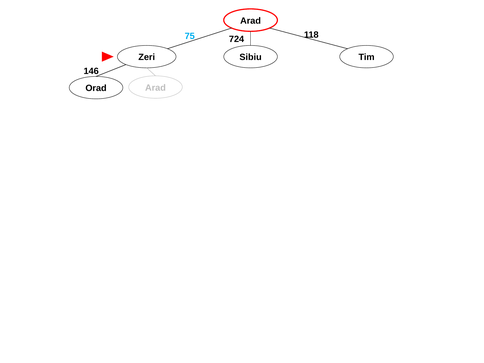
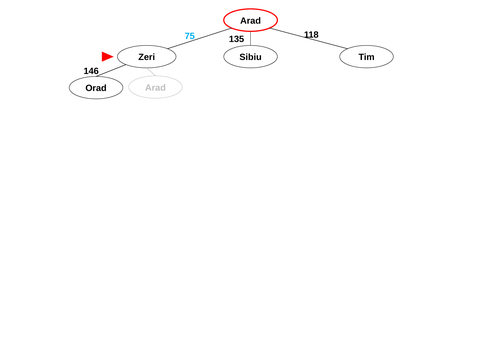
724: 724 -> 135 (237, 39)
